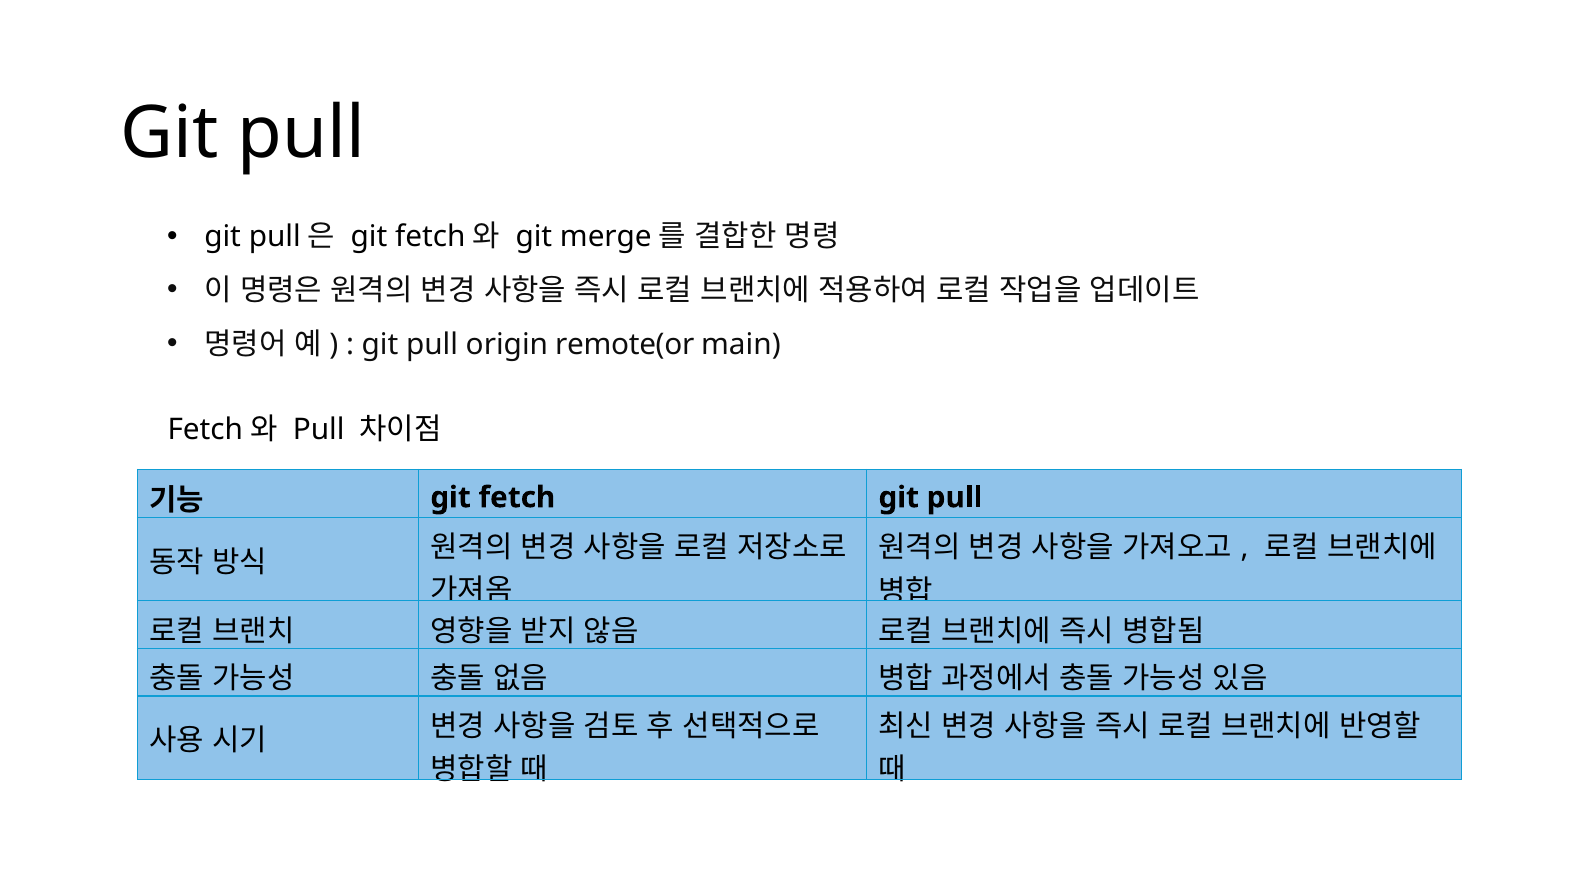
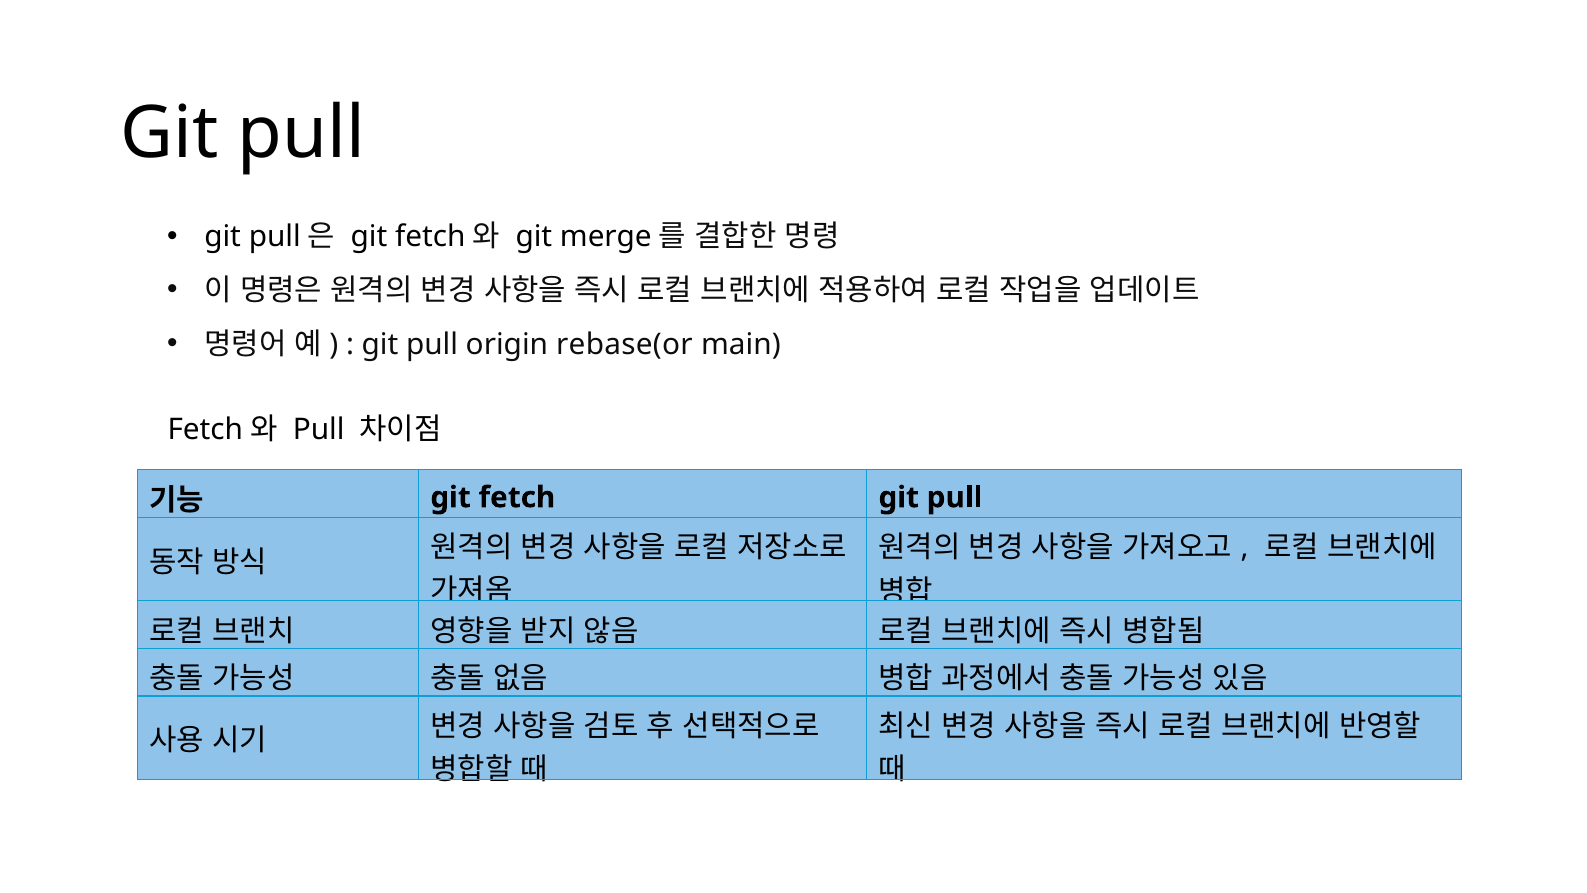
remote(or: remote(or -> rebase(or (624, 344)
